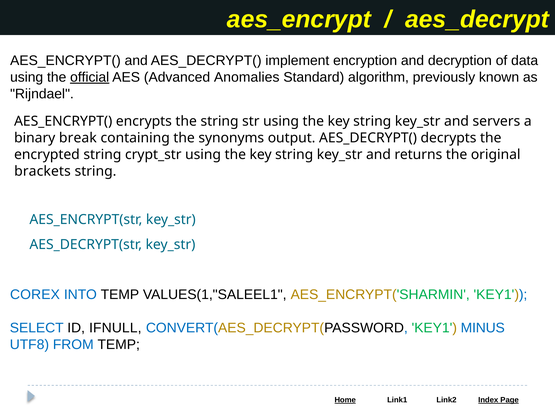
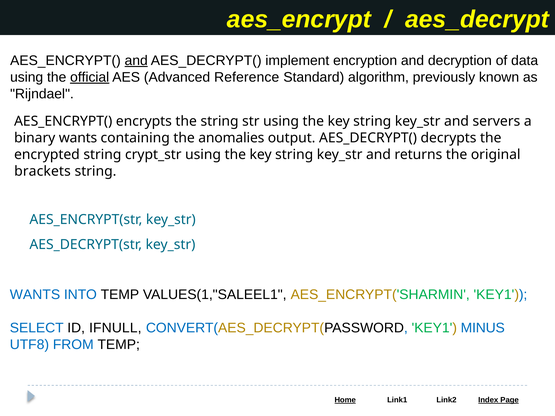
and underline: none -> present (136, 61)
Anomalies: Anomalies -> Reference (247, 77)
binary break: break -> wants (78, 138)
synonyms: synonyms -> anomalies (231, 138)
COREX: COREX -> WANTS (35, 295)
